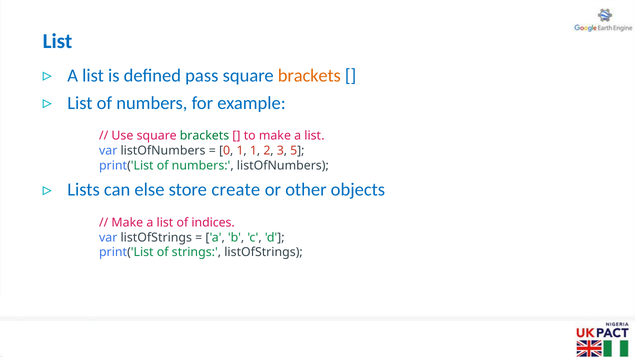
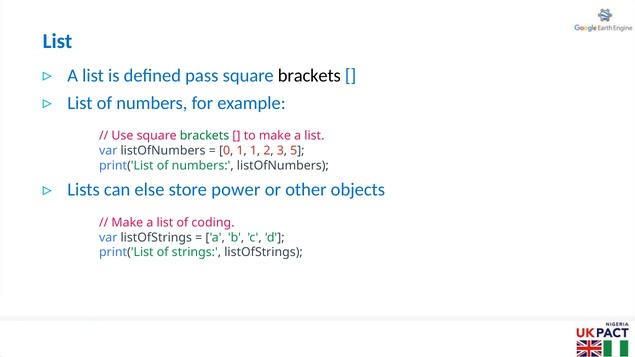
brackets colour: orange -> black (309, 76)
create: create -> power (236, 190)
indices: indices -> coding (213, 223)
